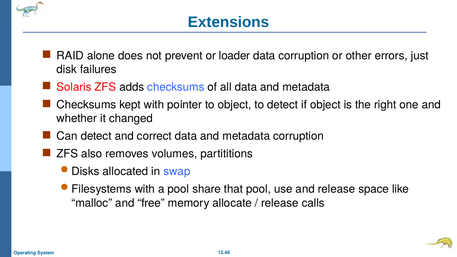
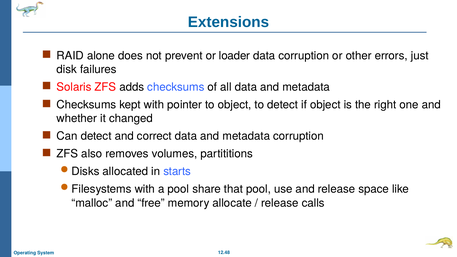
swap: swap -> starts (177, 172)
